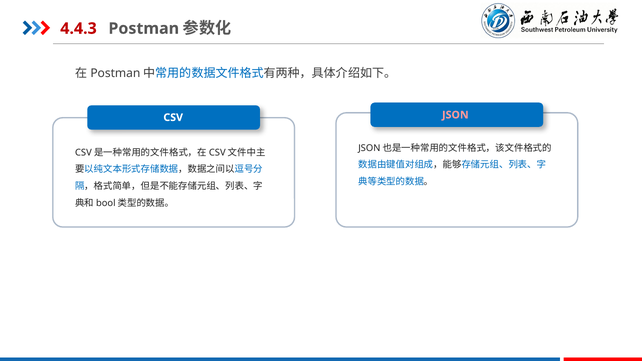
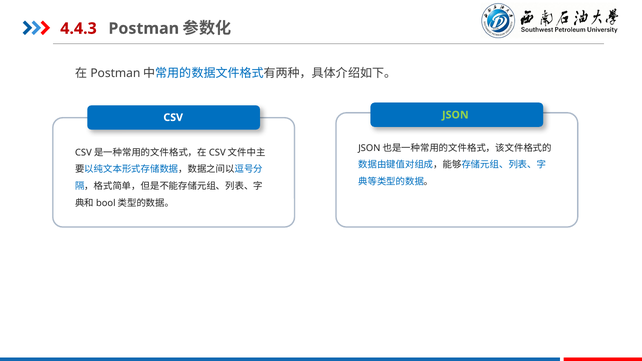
JSON colour: pink -> light green (455, 115)
